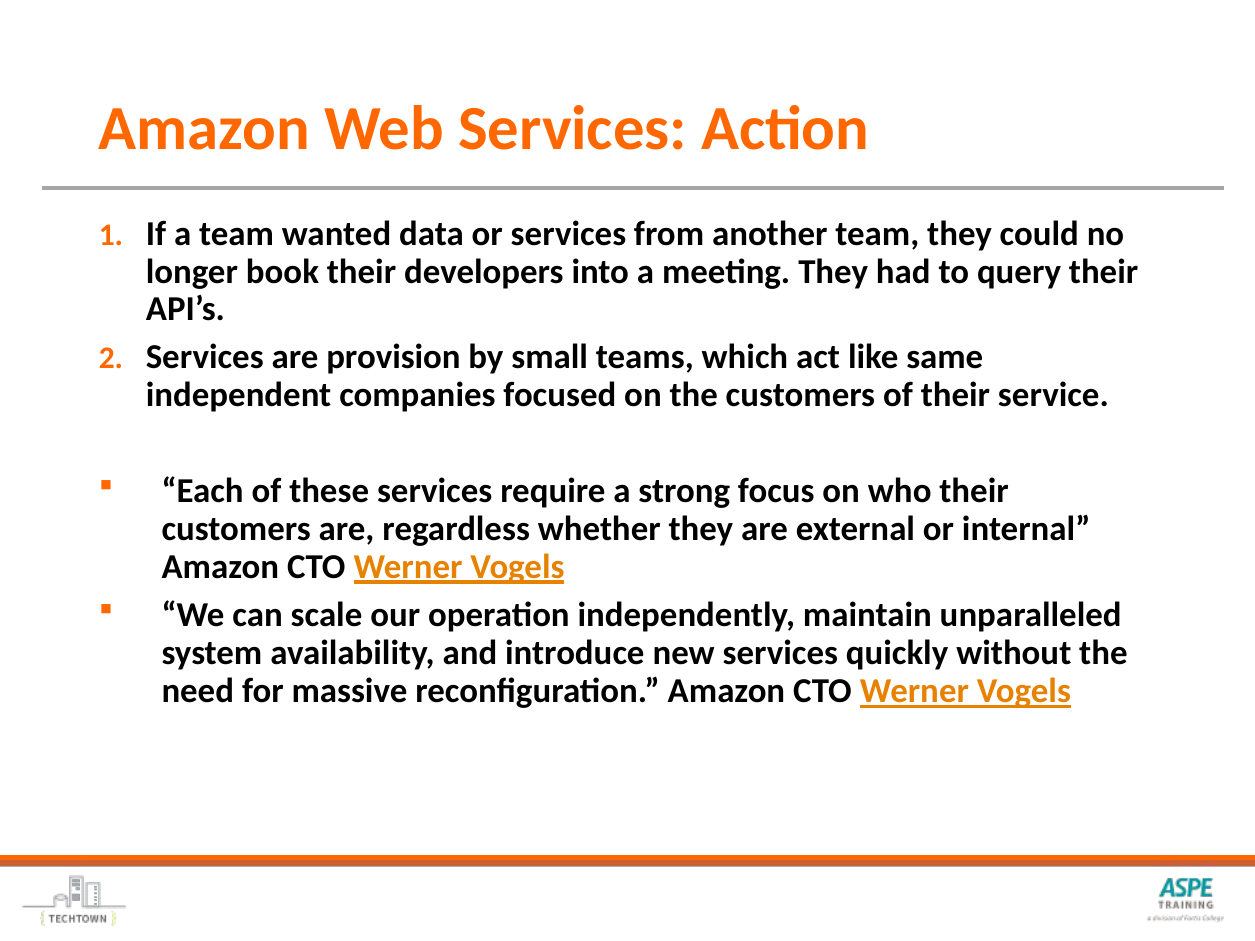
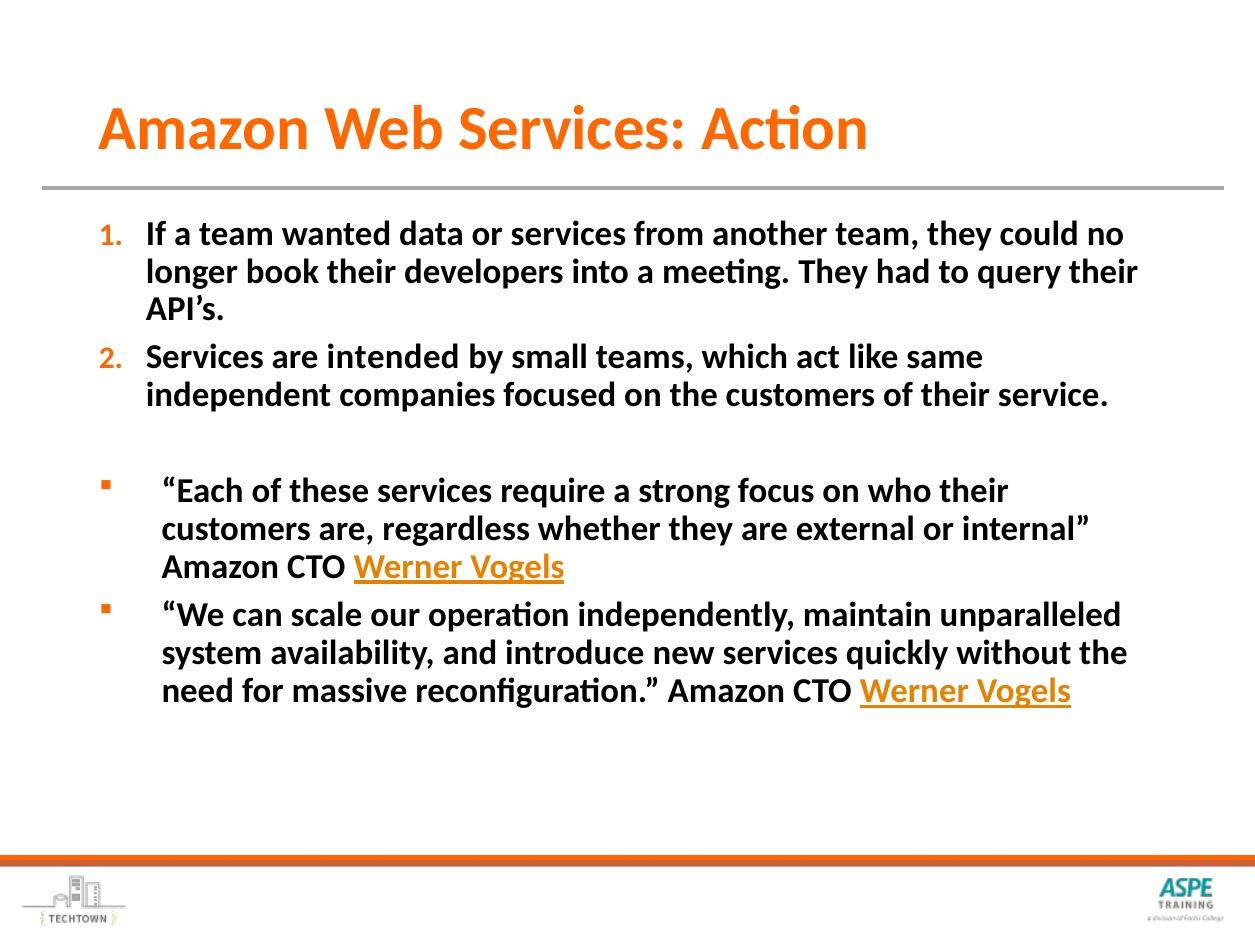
provision: provision -> intended (393, 357)
